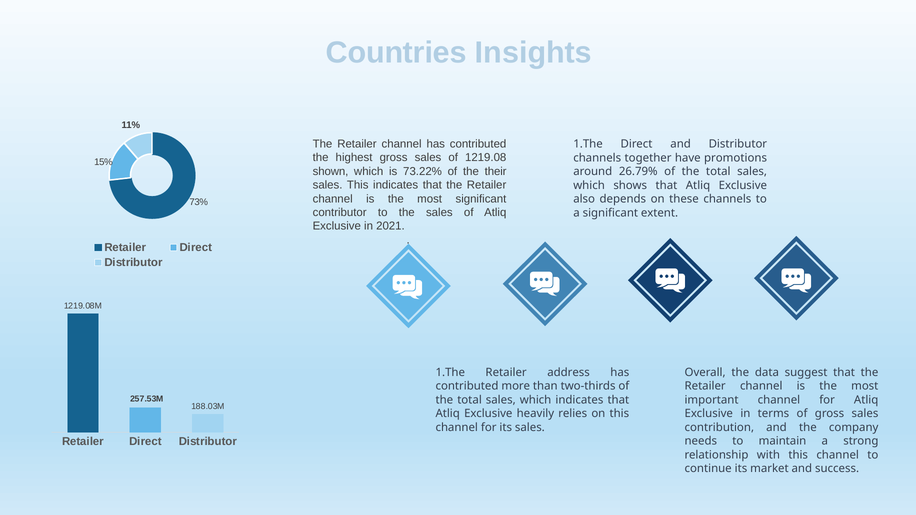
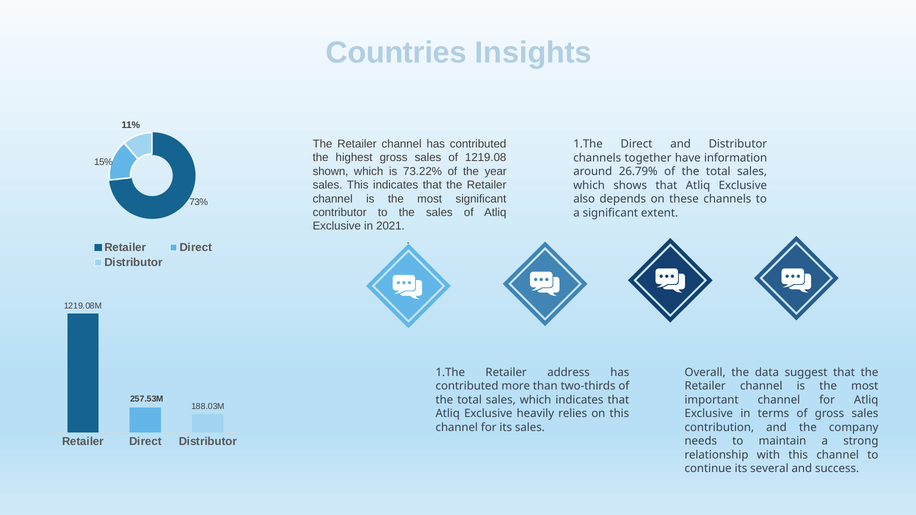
promotions: promotions -> information (736, 158)
their: their -> year (496, 171)
market: market -> several (769, 469)
